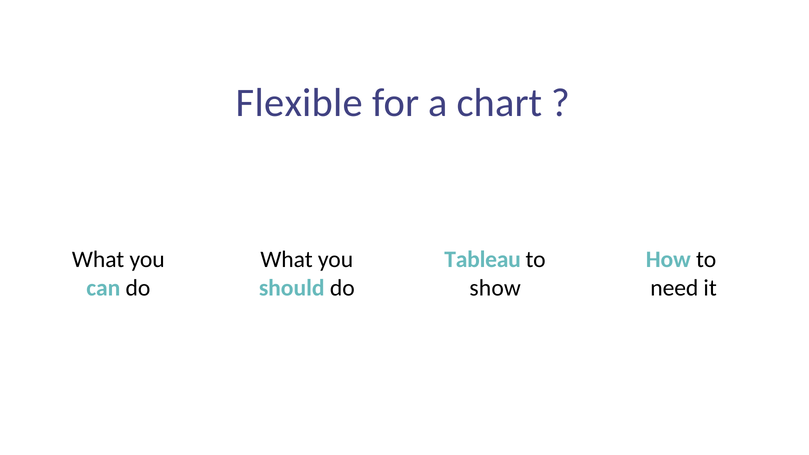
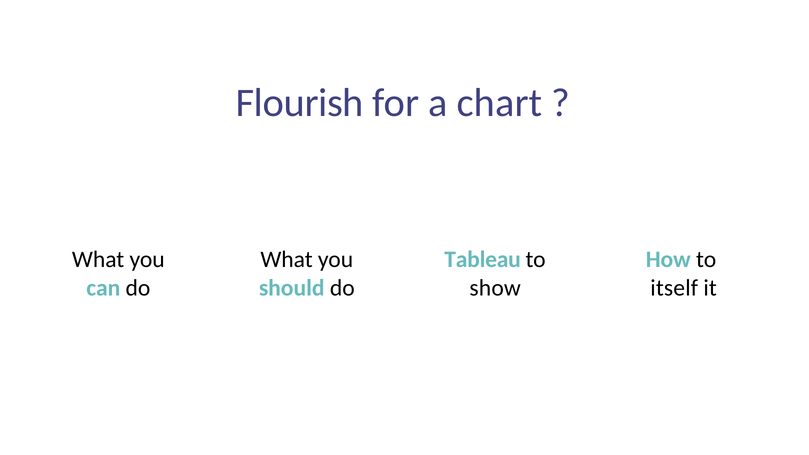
Flexible: Flexible -> Flourish (300, 103)
need: need -> itself (674, 288)
